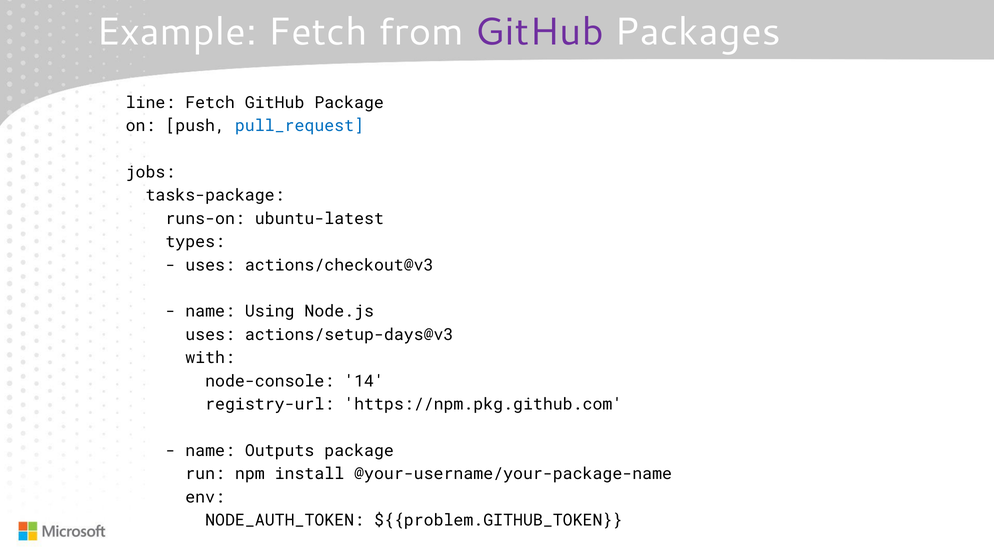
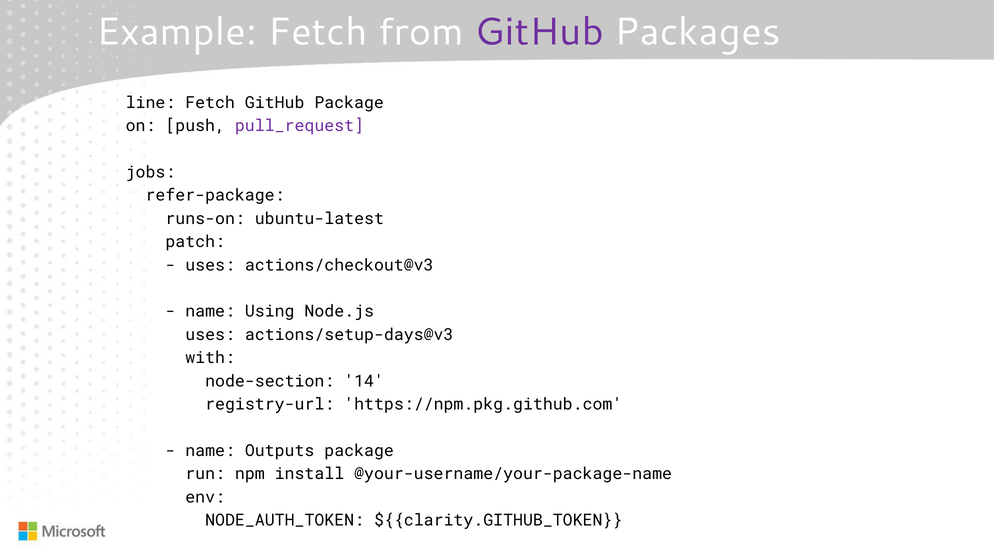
pull_request colour: blue -> purple (299, 126)
tasks-package: tasks-package -> refer-package (215, 195)
types: types -> patch (195, 242)
node-console: node-console -> node-section (270, 381)
${{problem.GITHUB_TOKEN: ${{problem.GITHUB_TOKEN -> ${{clarity.GITHUB_TOKEN (498, 520)
